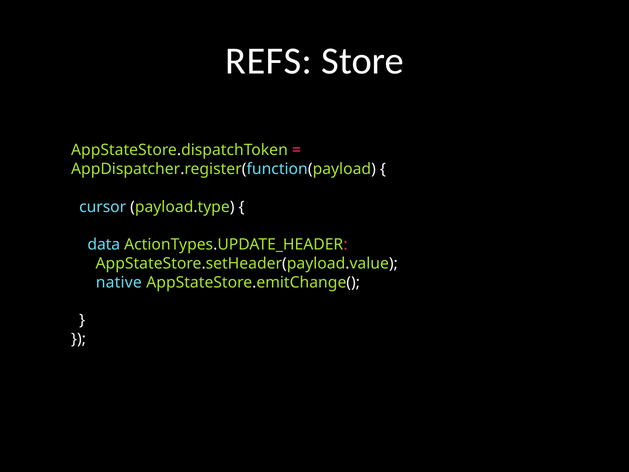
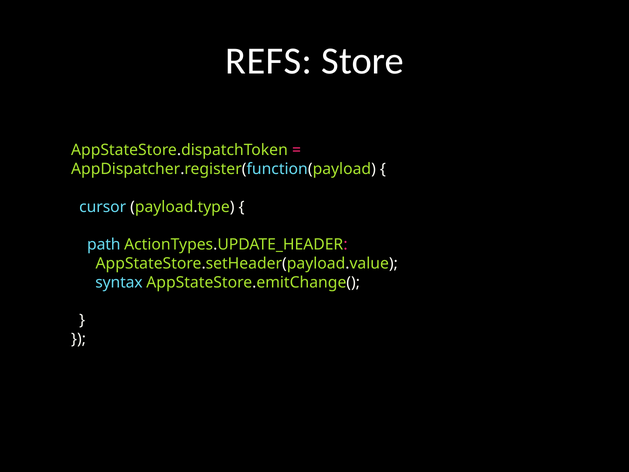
data: data -> path (104, 244)
native: native -> syntax (119, 282)
